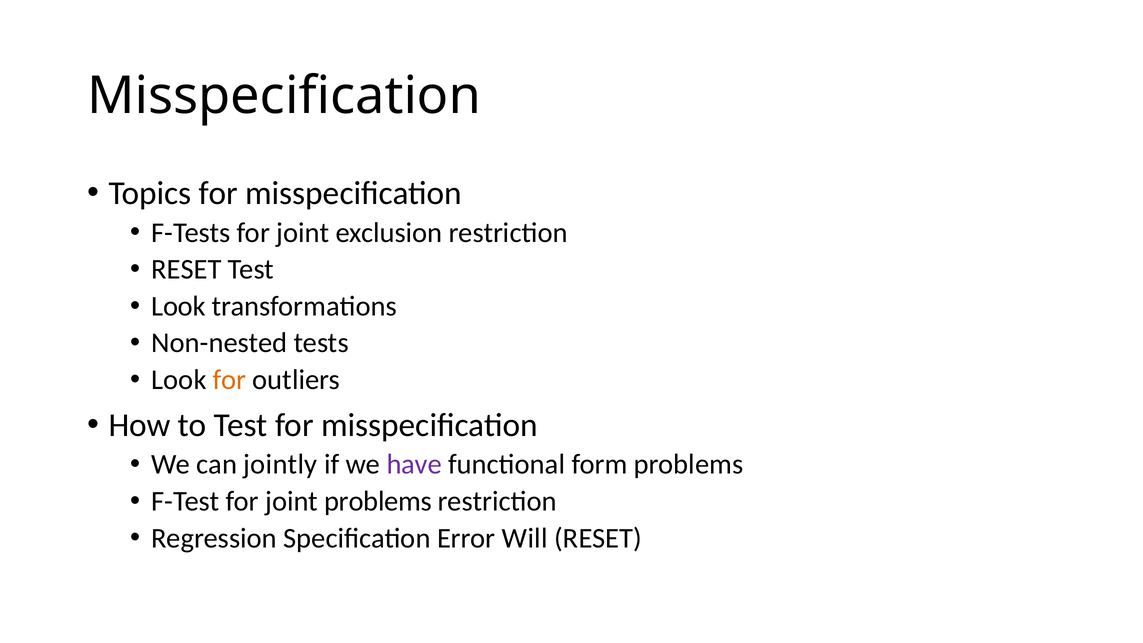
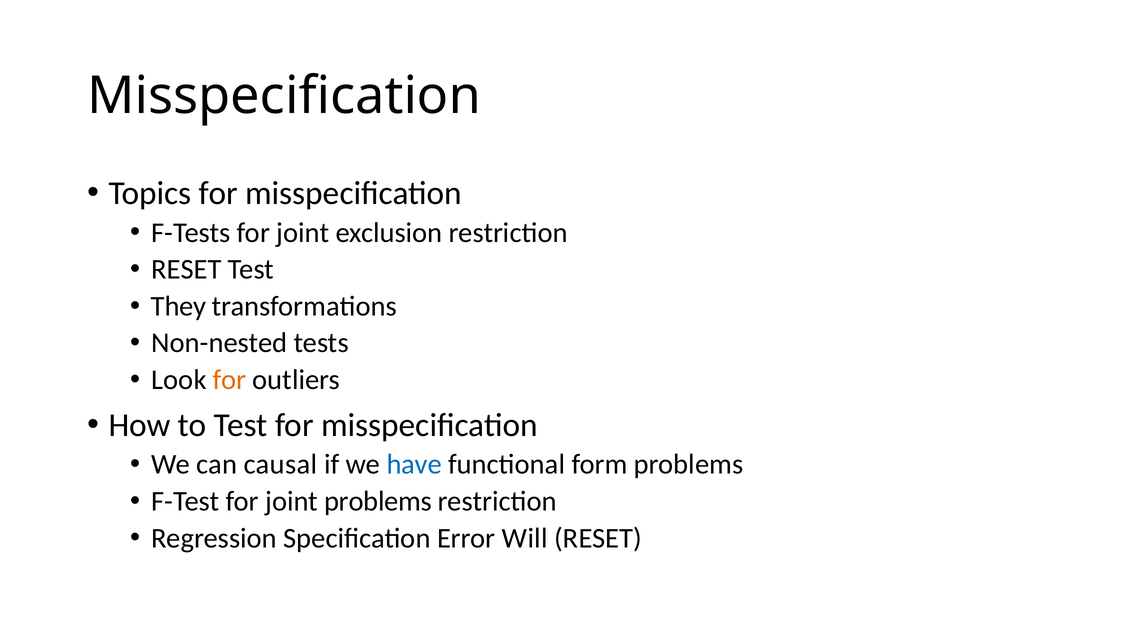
Look: Look -> They (179, 306)
jointly: jointly -> causal (280, 465)
have colour: purple -> blue (414, 465)
